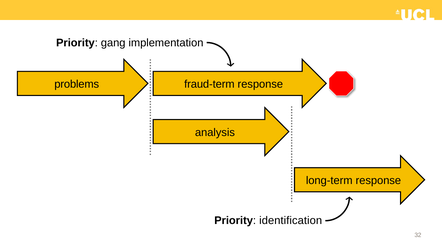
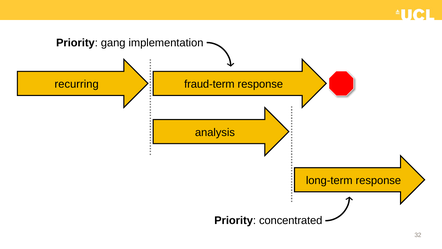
problems: problems -> recurring (77, 84)
identification: identification -> concentrated (291, 220)
